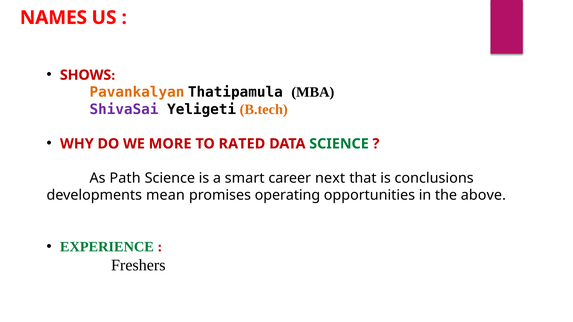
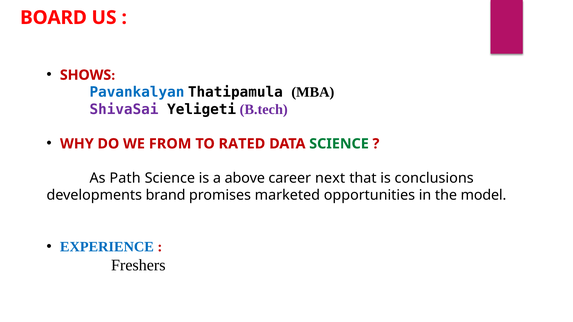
NAMES: NAMES -> BOARD (53, 18)
Pavankalyan colour: orange -> blue (137, 92)
B.tech colour: orange -> purple (264, 109)
MORE: MORE -> FROM (170, 144)
smart: smart -> above (245, 178)
mean: mean -> brand (166, 195)
operating: operating -> marketed (287, 195)
above: above -> model (484, 195)
EXPERIENCE colour: green -> blue (107, 247)
